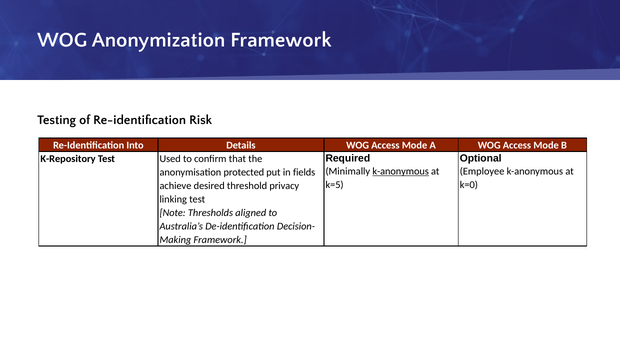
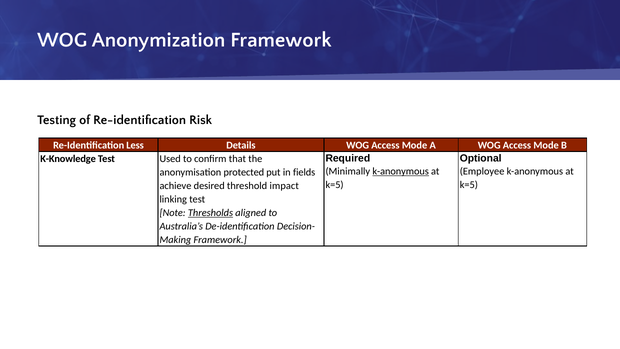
Into: Into -> Less (135, 145)
K-Repository: K-Repository -> K-Knowledge (68, 159)
k=0: k=0 -> k=5 (469, 185)
privacy: privacy -> impact (284, 186)
Thresholds underline: none -> present (210, 213)
